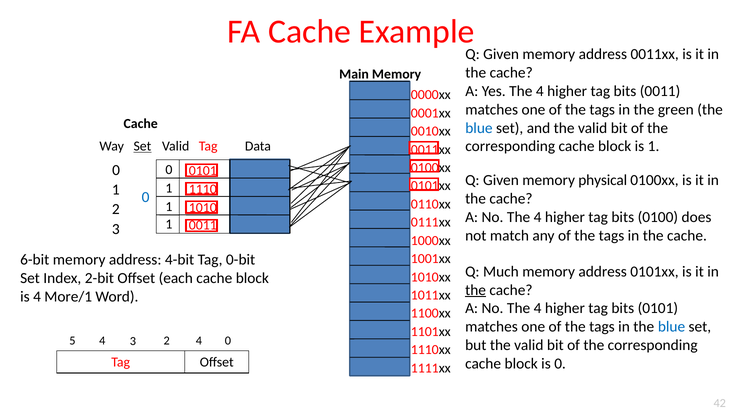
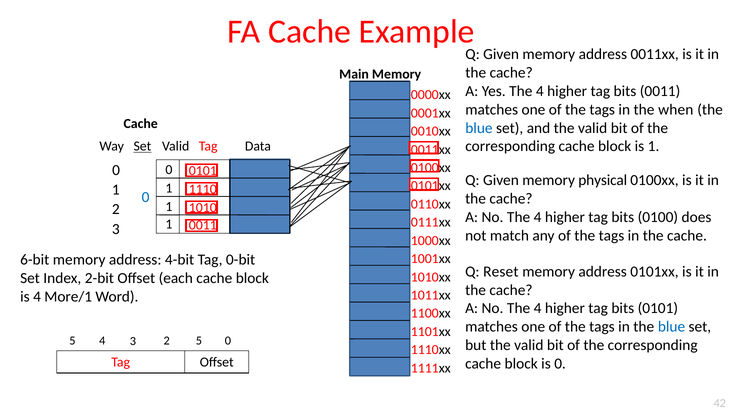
green: green -> when (676, 110)
Much: Much -> Reset (501, 272)
the underline: present -> none (476, 290)
2 4: 4 -> 5 (199, 341)
